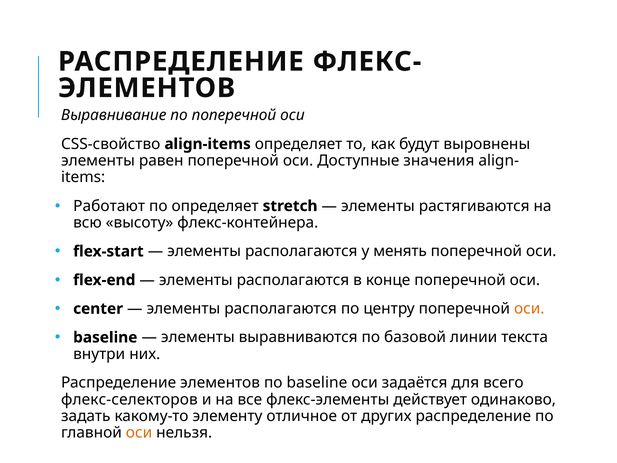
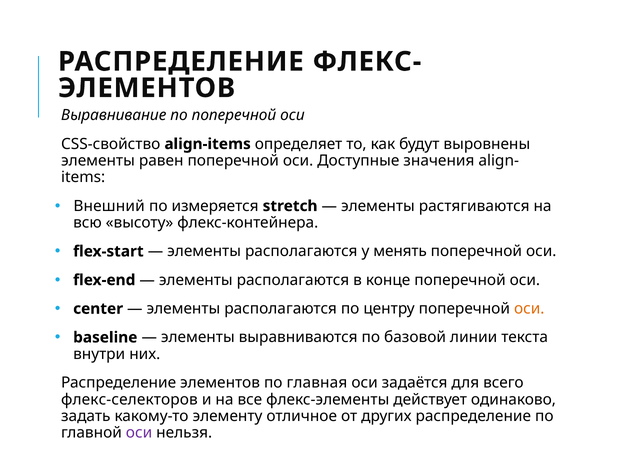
Работают: Работают -> Внешний (109, 206)
по определяет: определяет -> измеряется (215, 206)
по baseline: baseline -> главная (317, 383)
оси colour: orange -> purple (139, 433)
